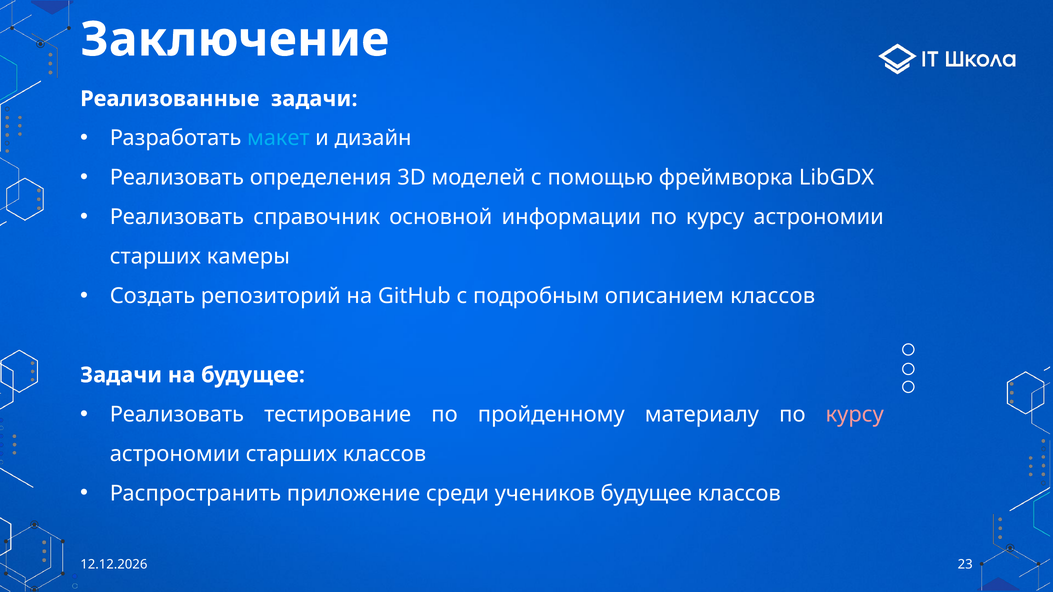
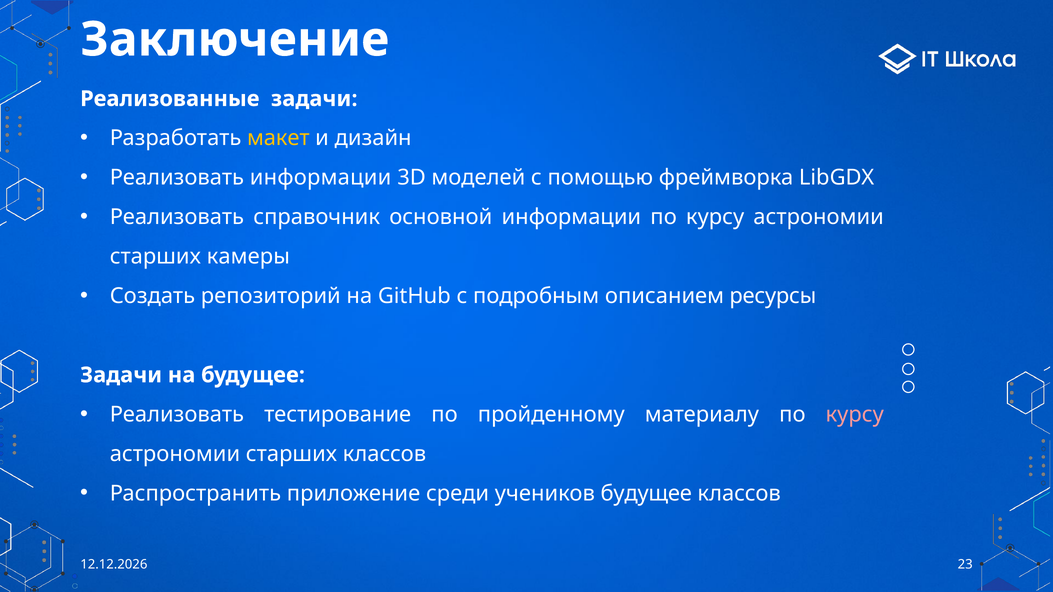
макет colour: light blue -> yellow (278, 138)
Реализовать определения: определения -> информации (321, 178)
описанием классов: классов -> ресурсы (773, 296)
